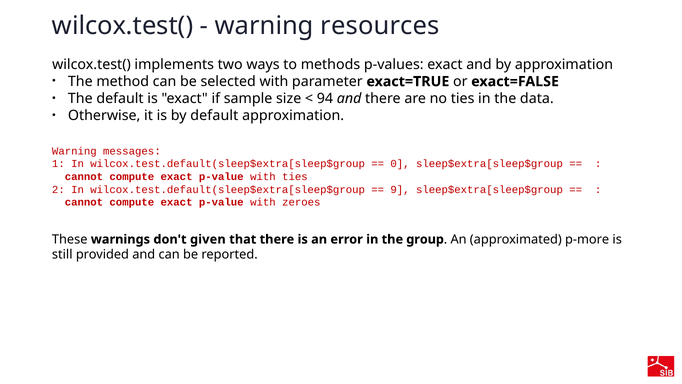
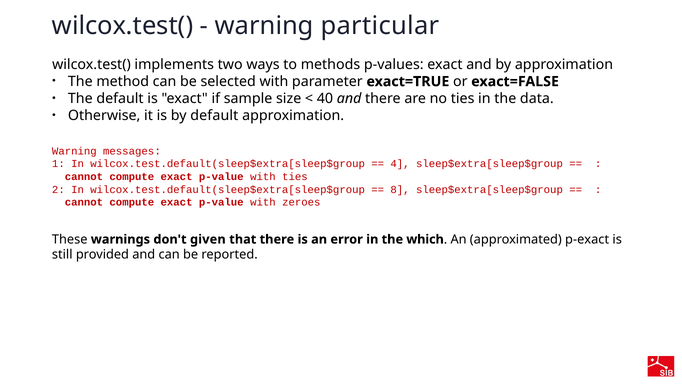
resources: resources -> particular (380, 26)
94: 94 -> 40 (325, 99)
0: 0 -> 4 (400, 164)
9: 9 -> 8 (400, 189)
group: group -> which (425, 239)
p-more: p-more -> p-exact (587, 239)
